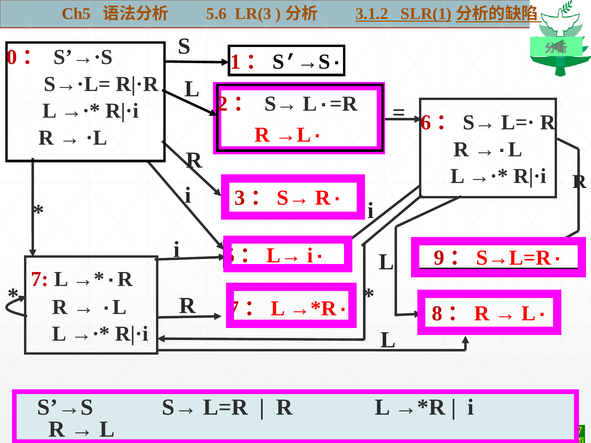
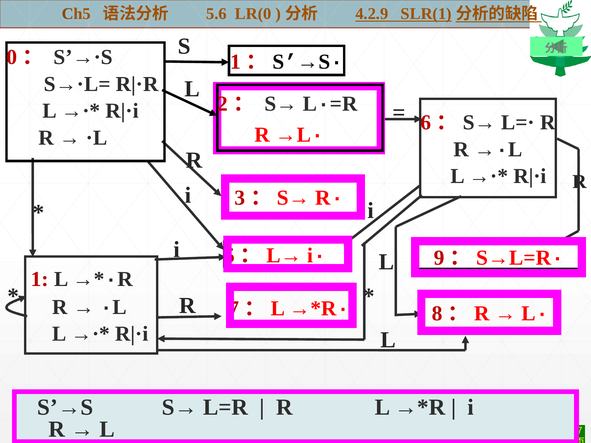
LR(3: LR(3 -> LR(0 (253, 14)
3.1.2: 3.1.2 -> 4.2.9 (372, 14)
7: 7 -> 1 (40, 279)
